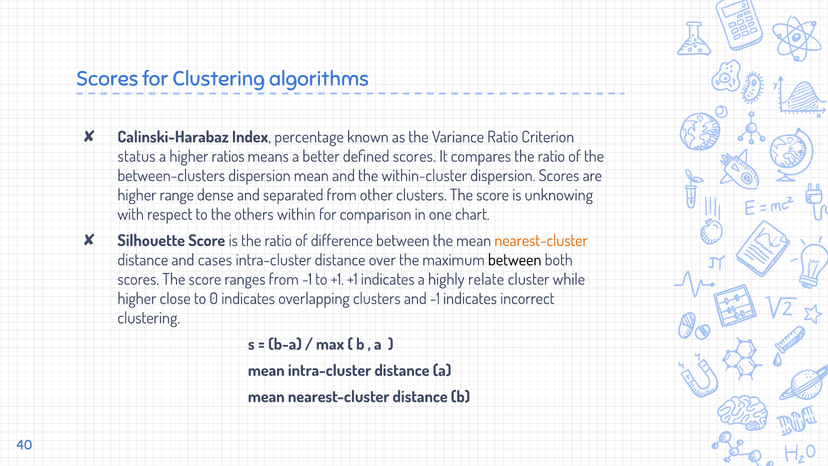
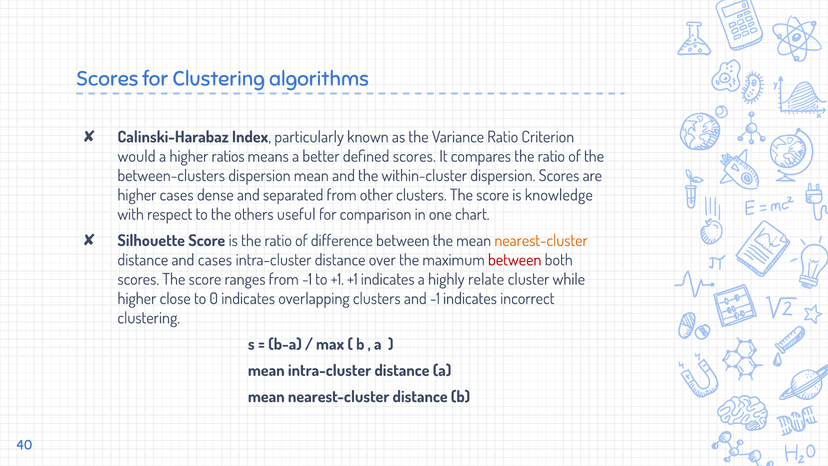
percentage: percentage -> particularly (309, 137)
status: status -> would (137, 156)
higher range: range -> cases (177, 195)
unknowing: unknowing -> knowledge (559, 195)
within: within -> useful (296, 214)
between colour: black -> red (515, 260)
